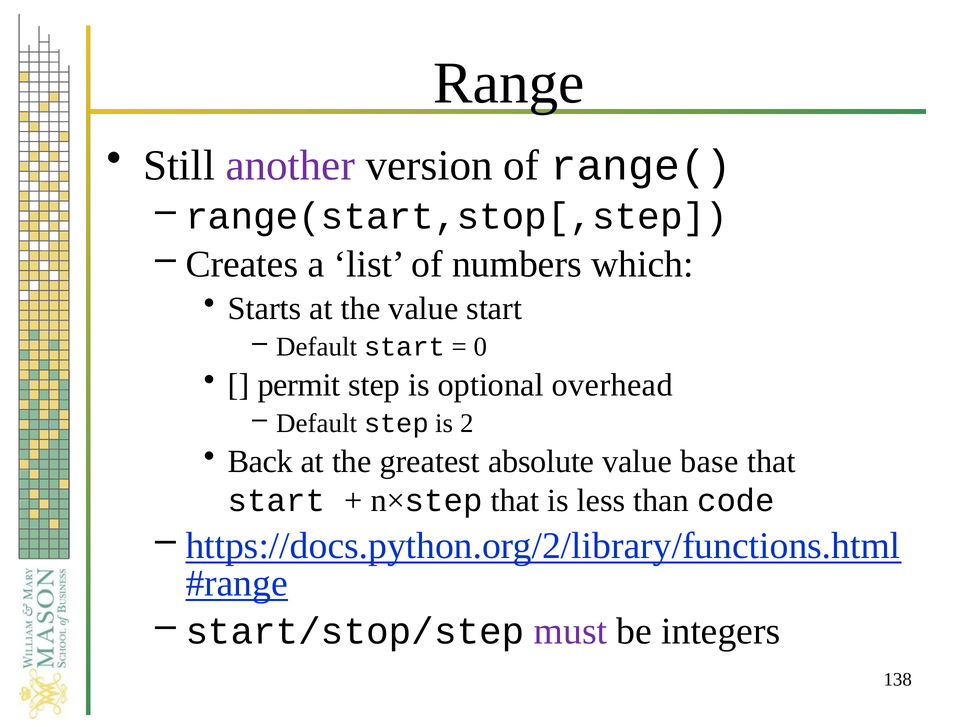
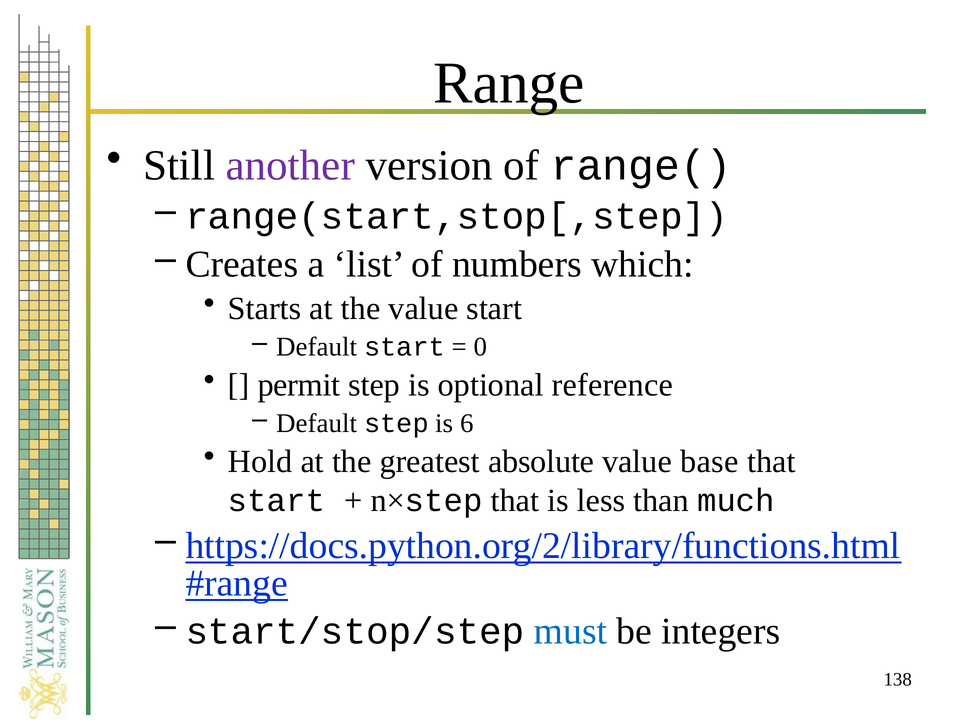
overhead: overhead -> reference (612, 386)
2: 2 -> 6 (467, 423)
Back: Back -> Hold (260, 462)
code: code -> much (736, 501)
must colour: purple -> blue (571, 632)
